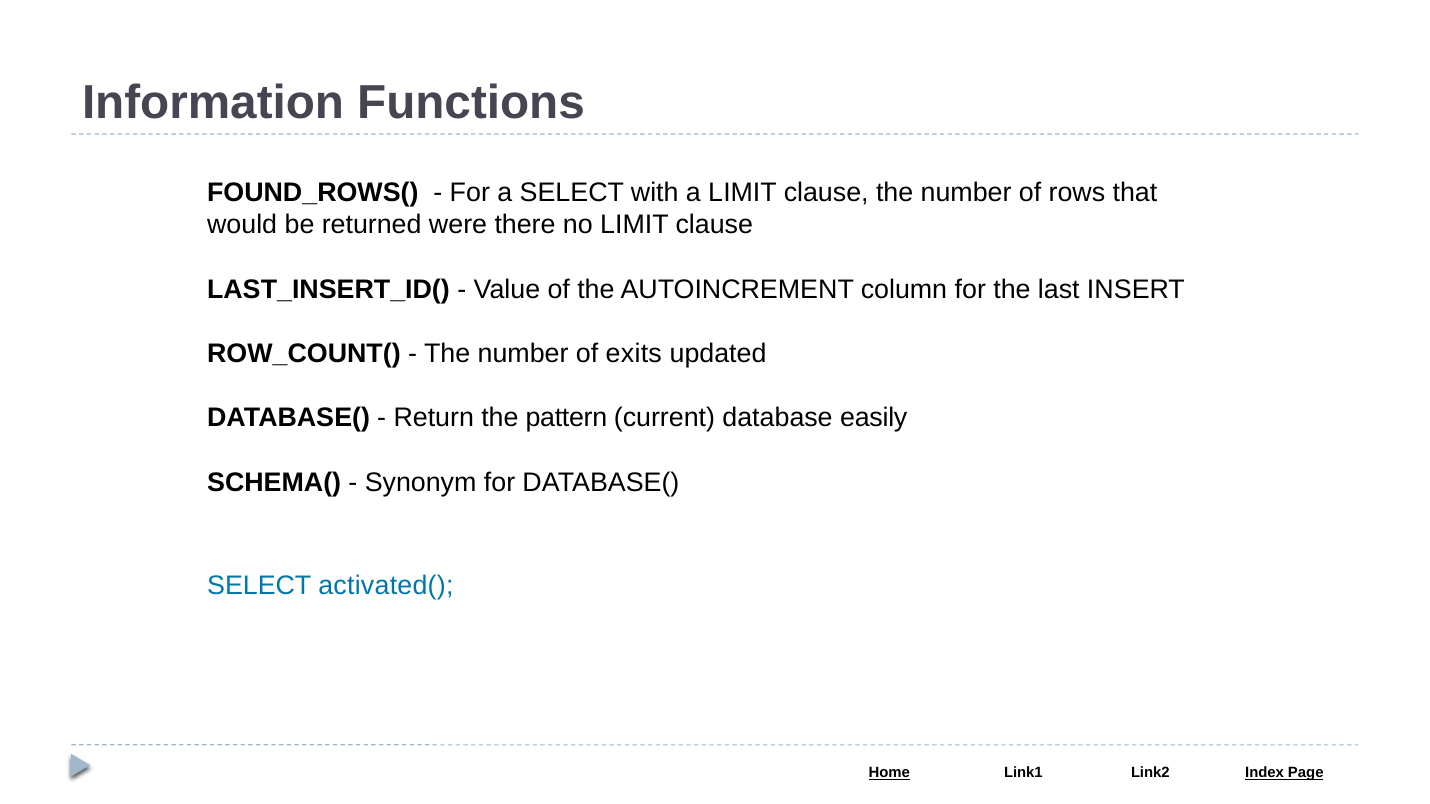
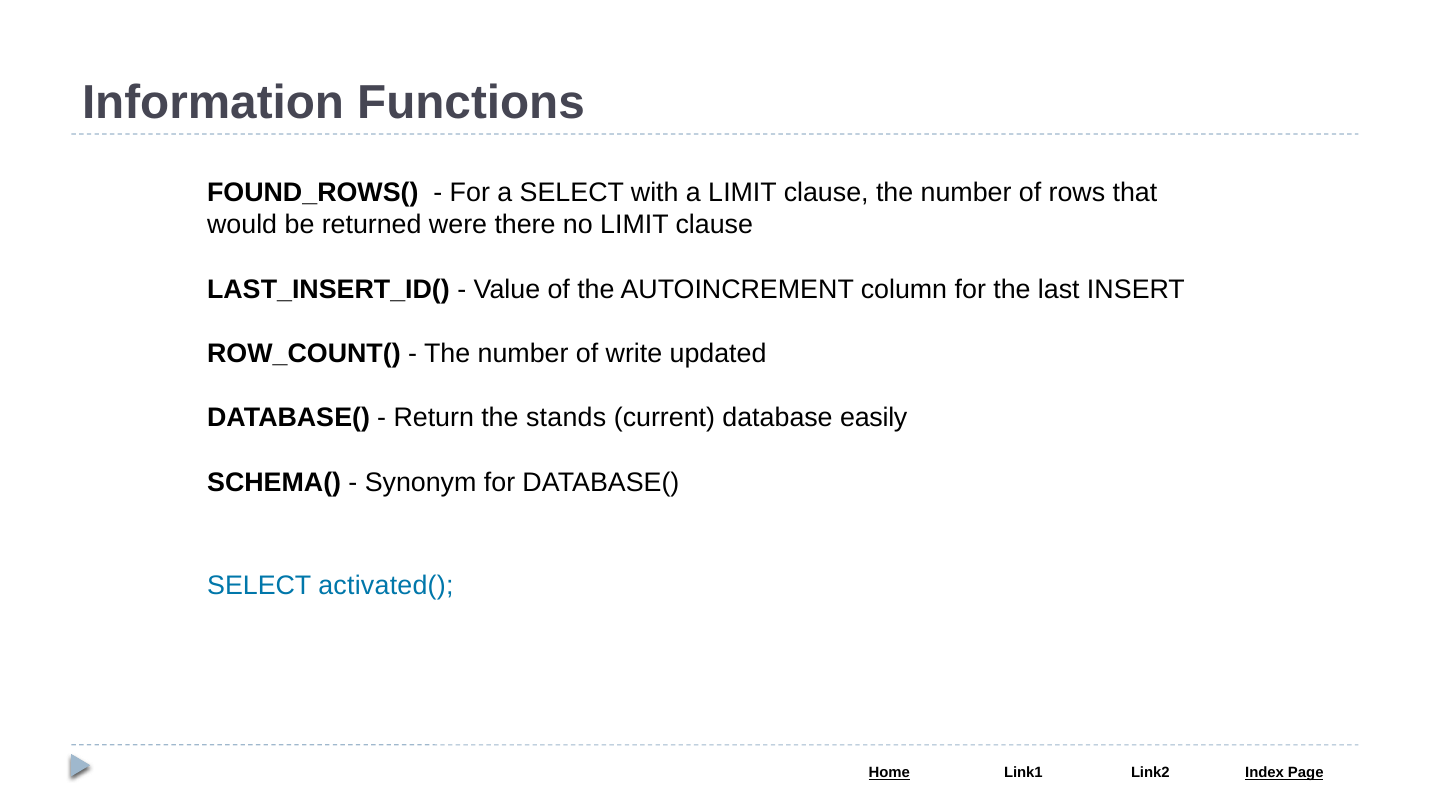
exits: exits -> write (634, 354)
pattern: pattern -> stands (566, 418)
